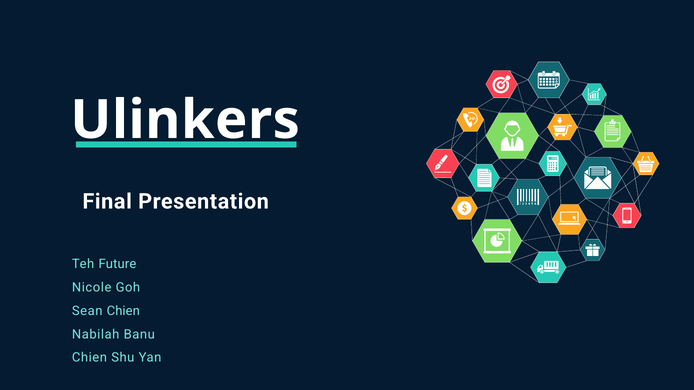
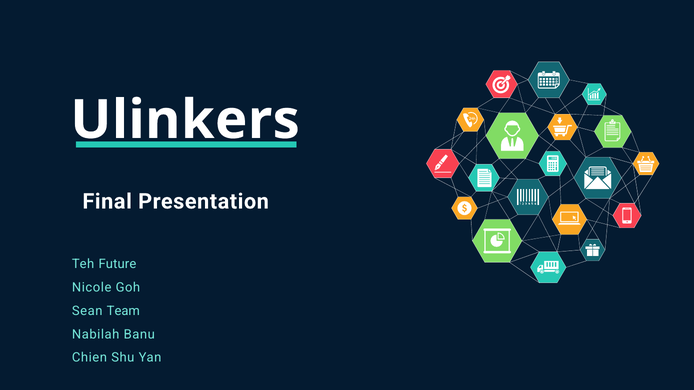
Sean Chien: Chien -> Team (123, 311)
